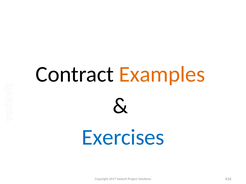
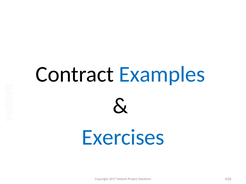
Examples colour: orange -> blue (162, 75)
